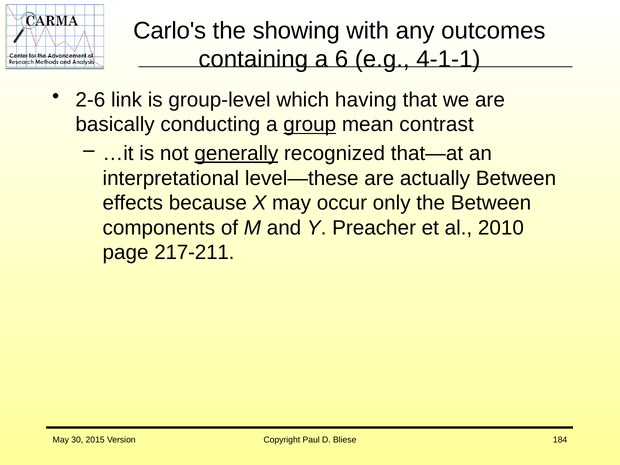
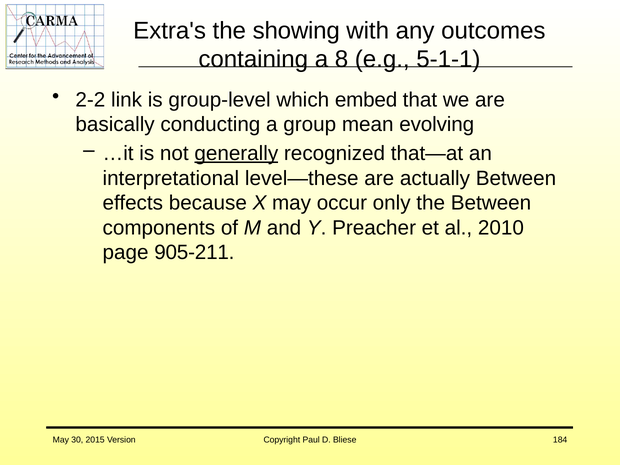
Carlo's: Carlo's -> Extra's (170, 31)
6: 6 -> 8 (342, 60)
4-1-1: 4-1-1 -> 5-1-1 (448, 60)
2-6: 2-6 -> 2-2 (90, 100)
having: having -> embed (366, 100)
group underline: present -> none (310, 125)
contrast: contrast -> evolving (437, 125)
217-211: 217-211 -> 905-211 (194, 253)
